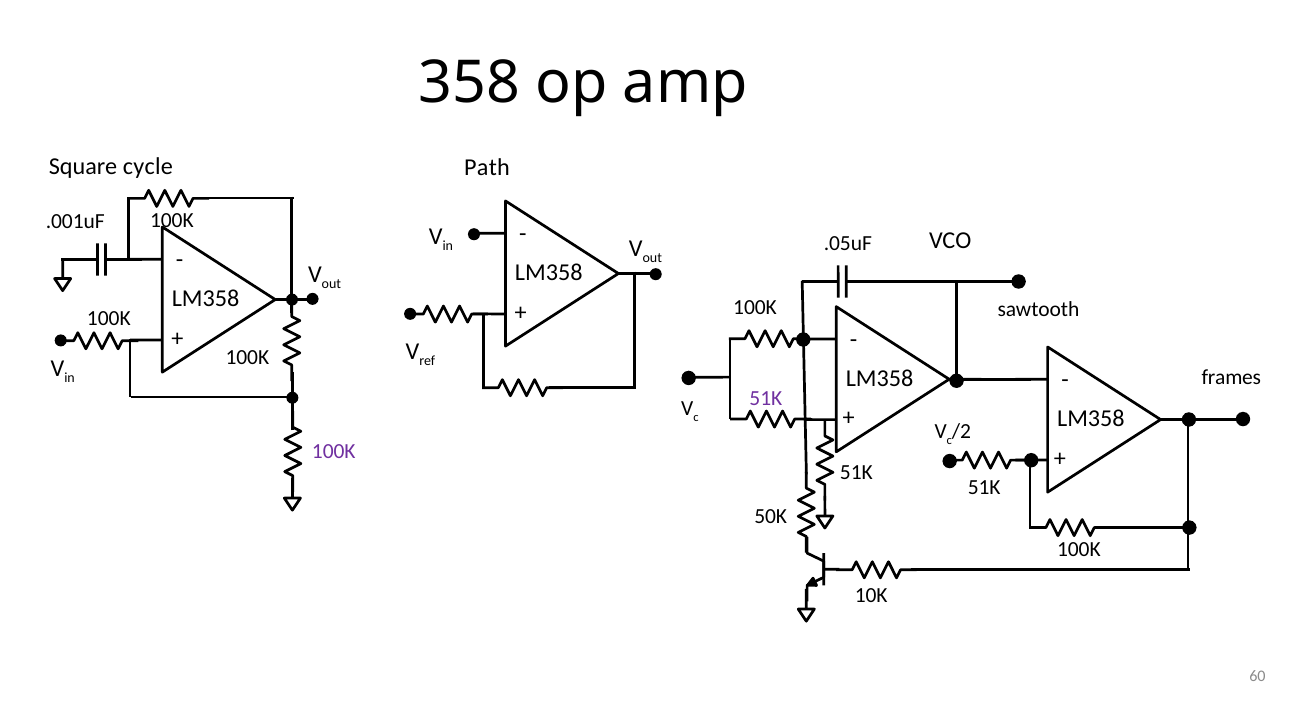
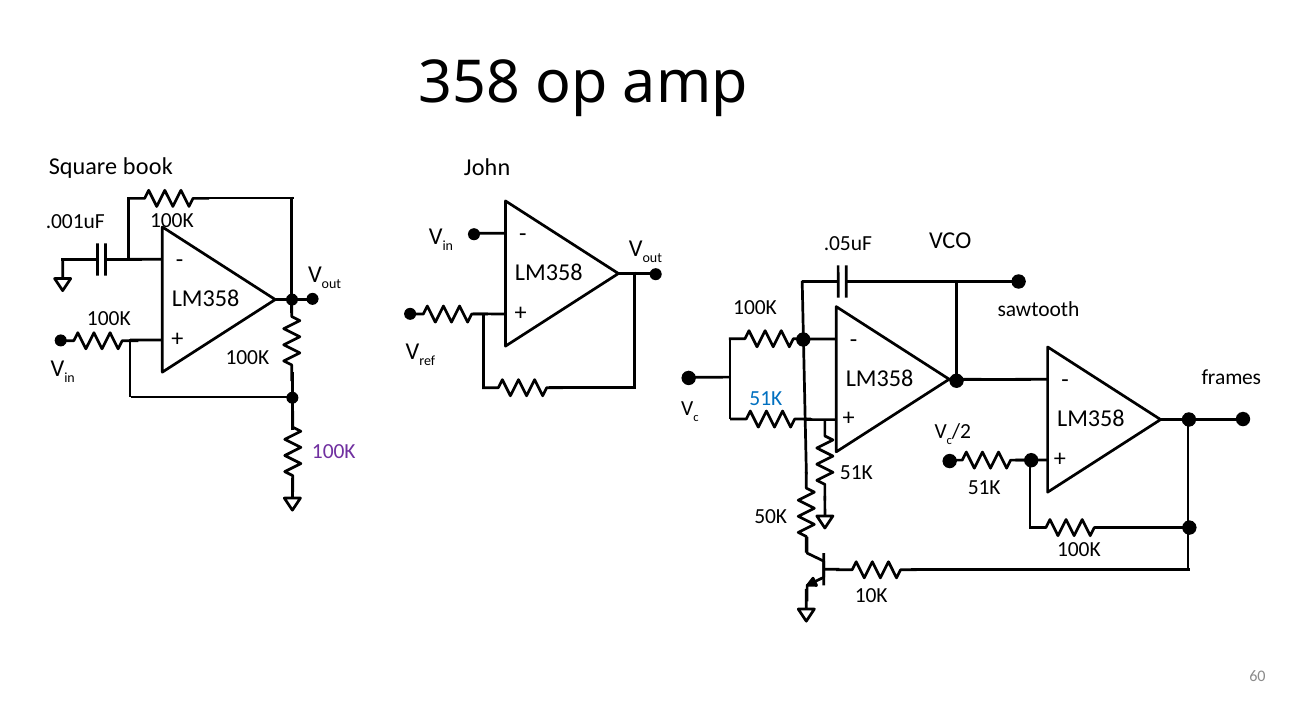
cycle: cycle -> book (148, 166)
Path: Path -> John (487, 167)
51K colour: purple -> blue (766, 398)
